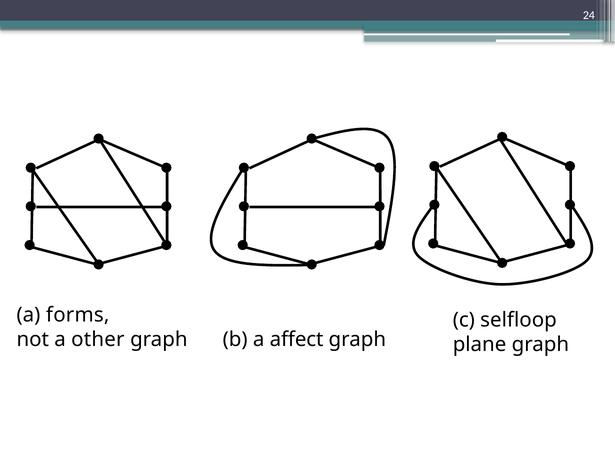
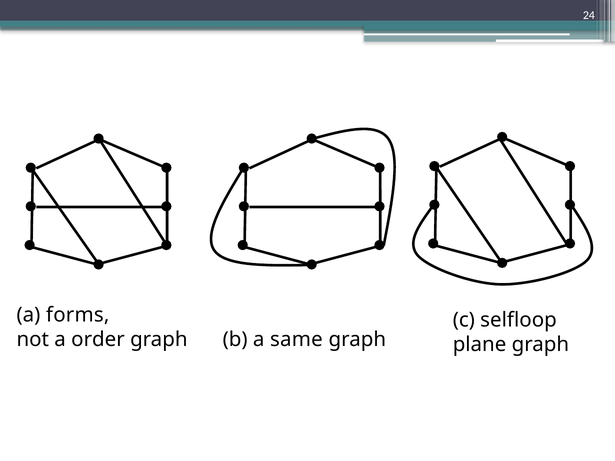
other: other -> order (98, 340)
affect: affect -> same (296, 340)
